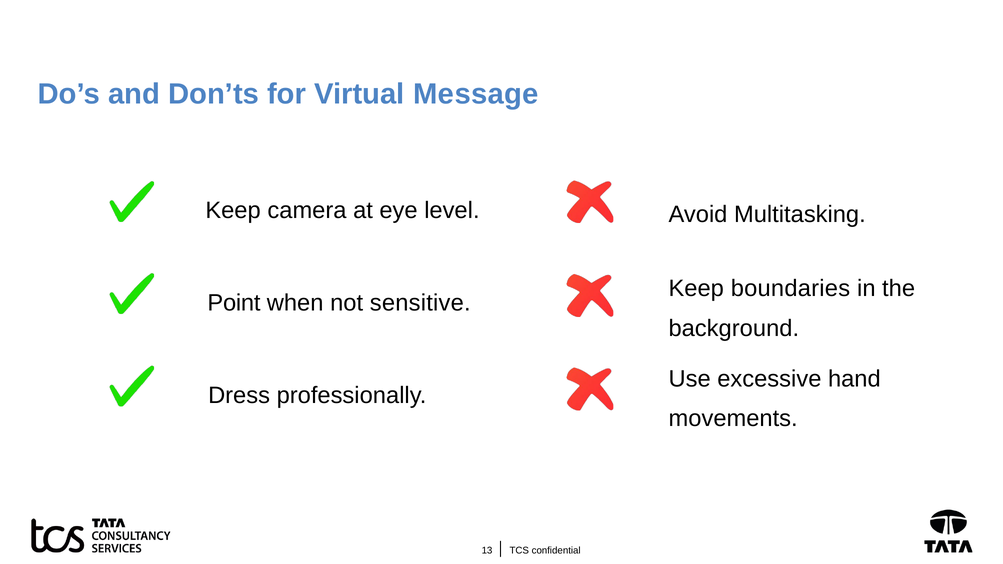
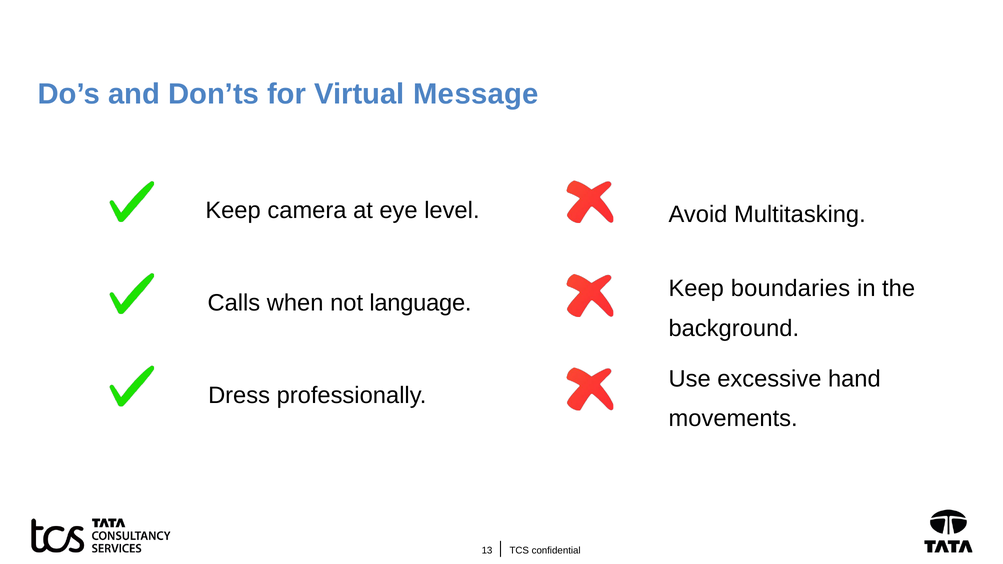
Point: Point -> Calls (234, 303)
sensitive: sensitive -> language (420, 303)
